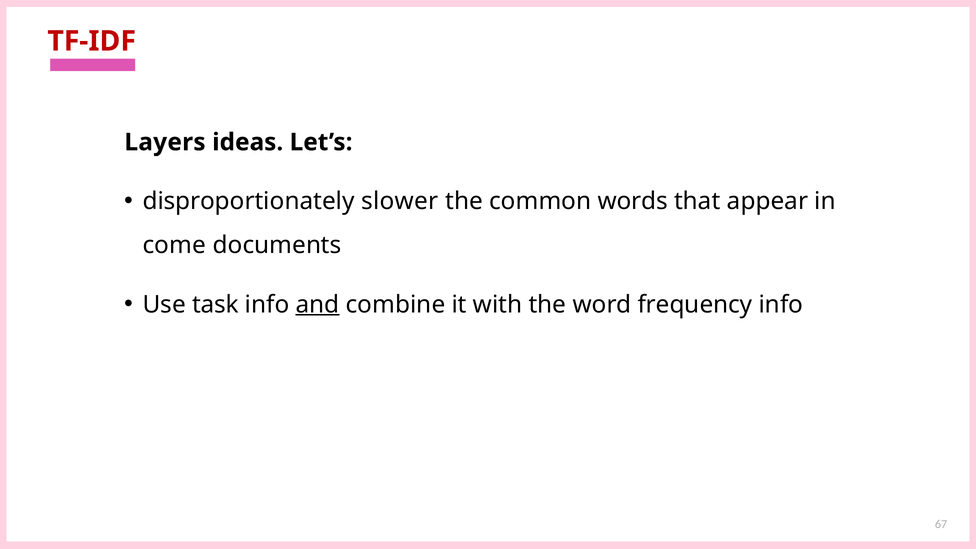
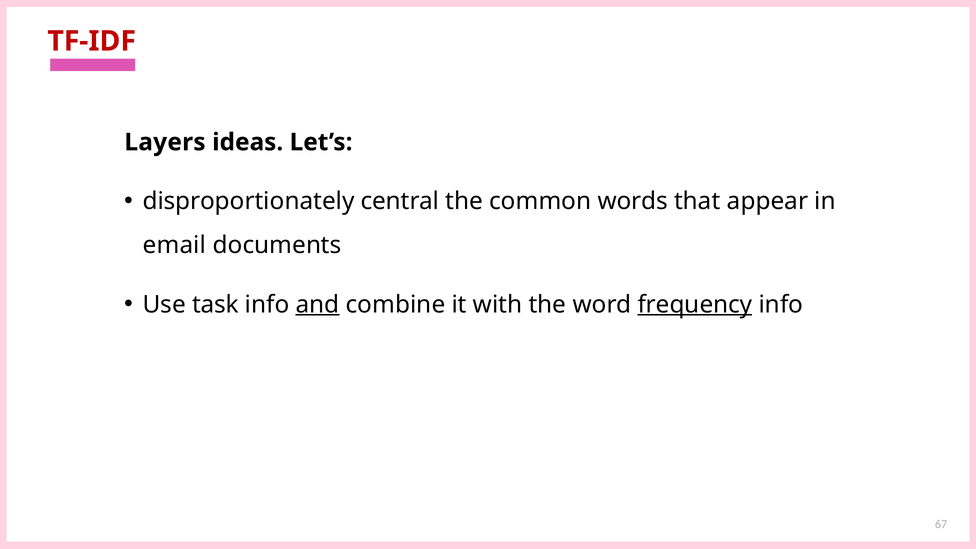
slower: slower -> central (400, 201)
come: come -> email (174, 245)
frequency underline: none -> present (695, 304)
